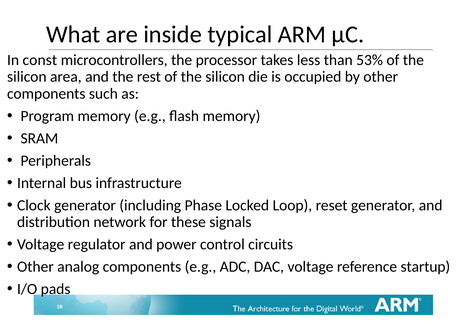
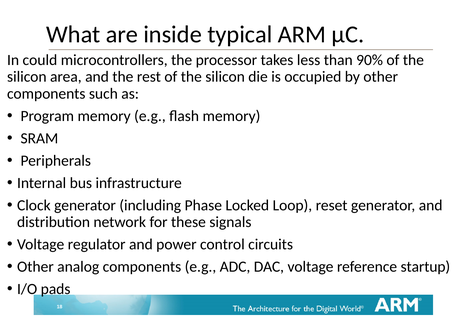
const: const -> could (40, 60)
53%: 53% -> 90% (370, 60)
